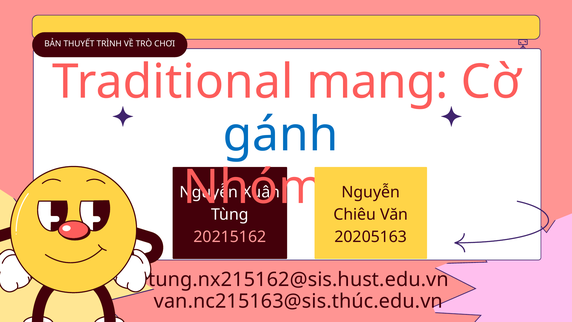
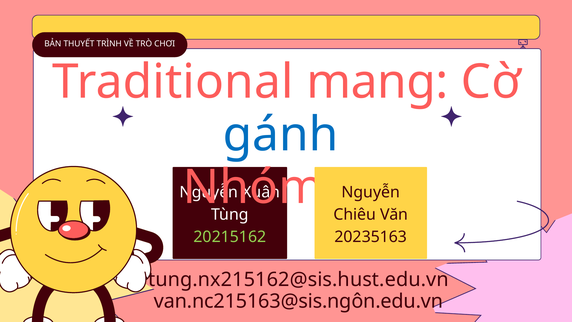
20215162 colour: pink -> light green (230, 237)
20205163: 20205163 -> 20235163 (371, 237)
van.nc215163@sis.thúc.edu.vn: van.nc215163@sis.thúc.edu.vn -> van.nc215163@sis.ngôn.edu.vn (298, 301)
